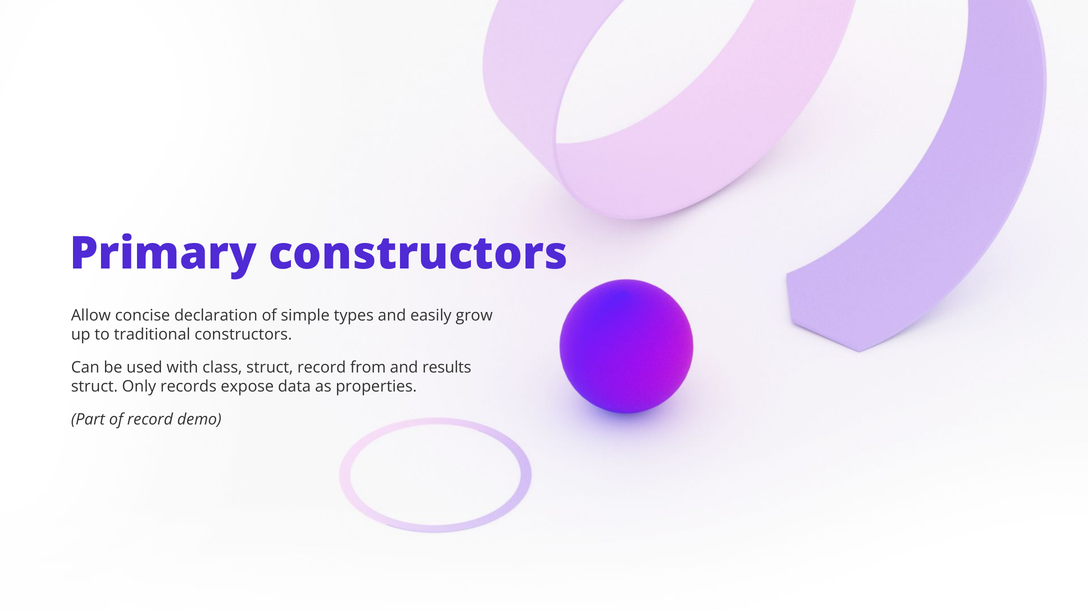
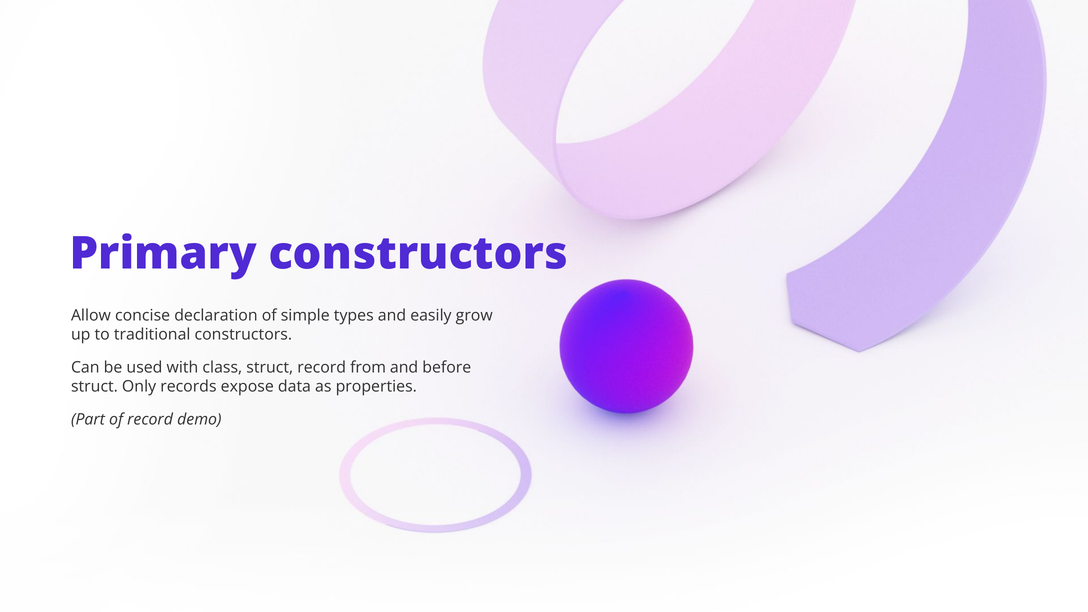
results: results -> before (447, 368)
